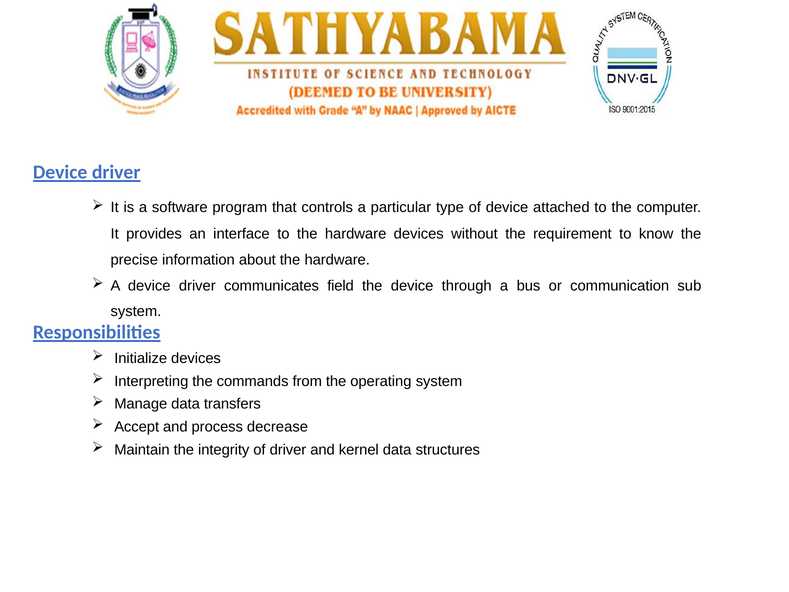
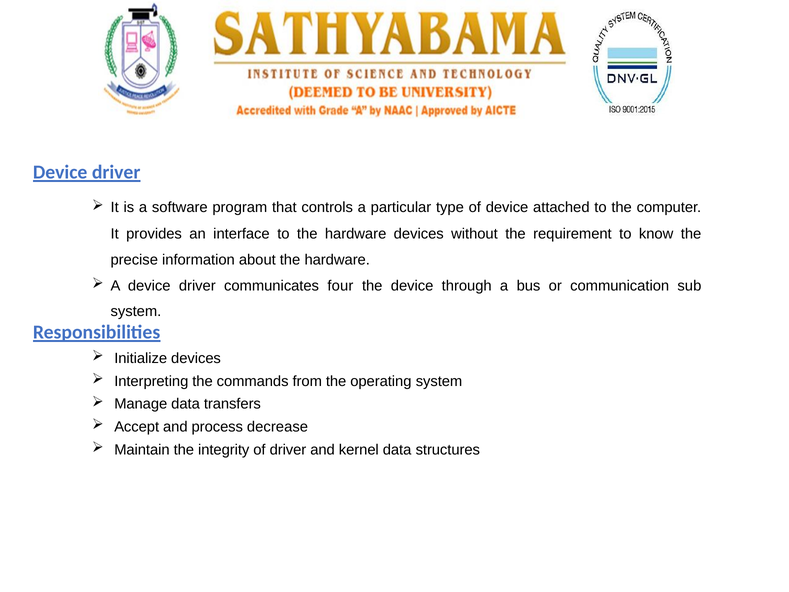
field: field -> four (340, 286)
